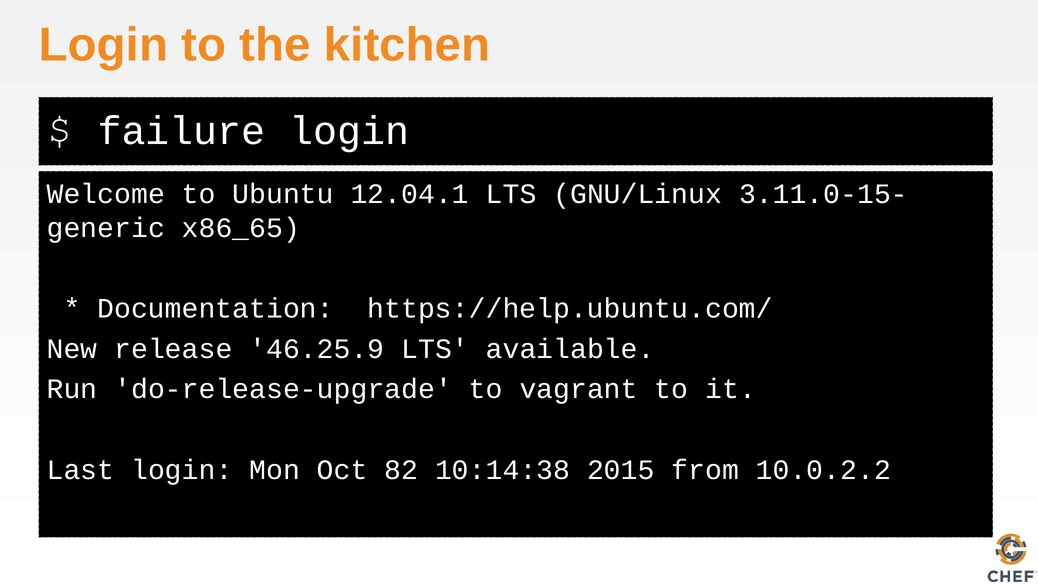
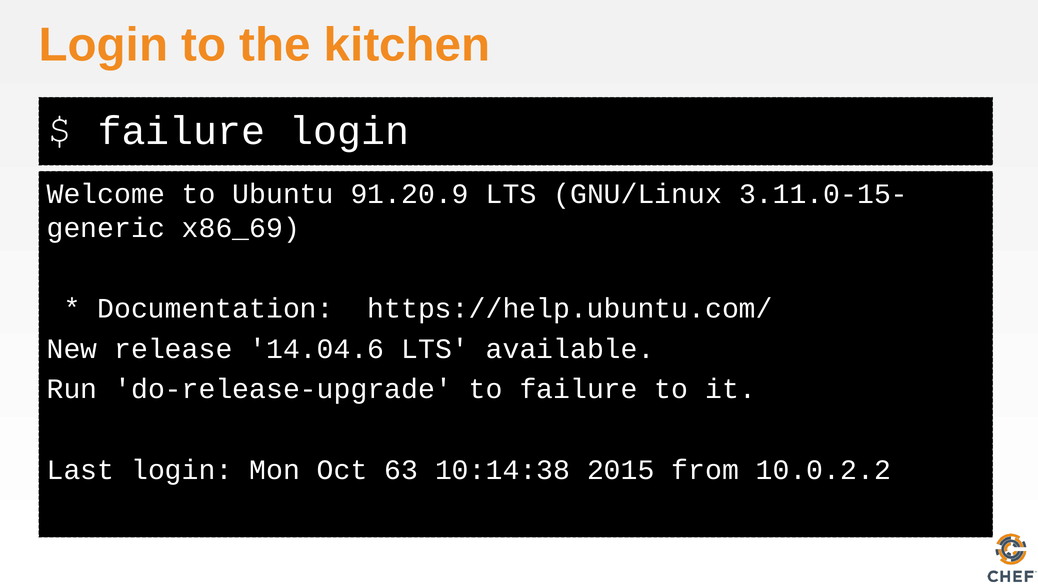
12.04.1: 12.04.1 -> 91.20.9 (410, 194)
x86_65: x86_65 -> x86_69 (241, 228)
46.25.9: 46.25.9 -> 14.04.6 (317, 349)
to vagrant: vagrant -> failure (579, 389)
82: 82 -> 63 (401, 470)
